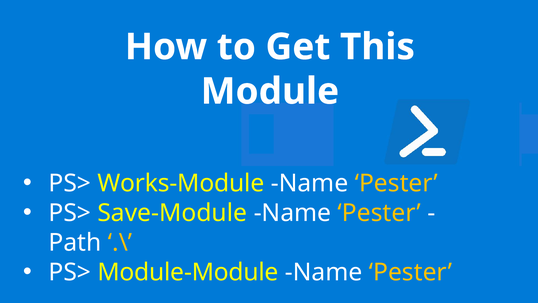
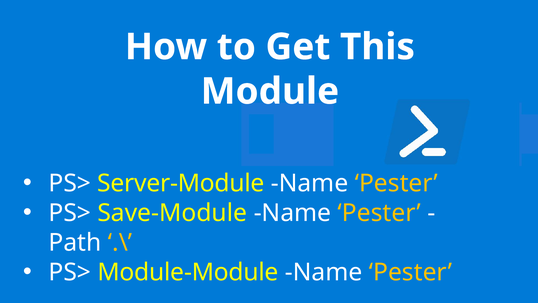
Works-Module: Works-Module -> Server-Module (181, 183)
